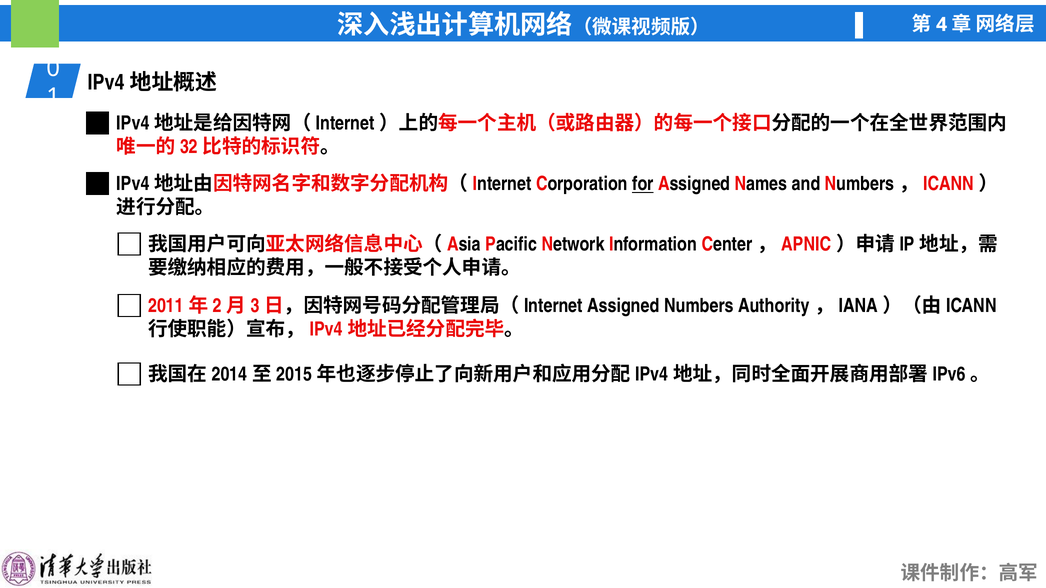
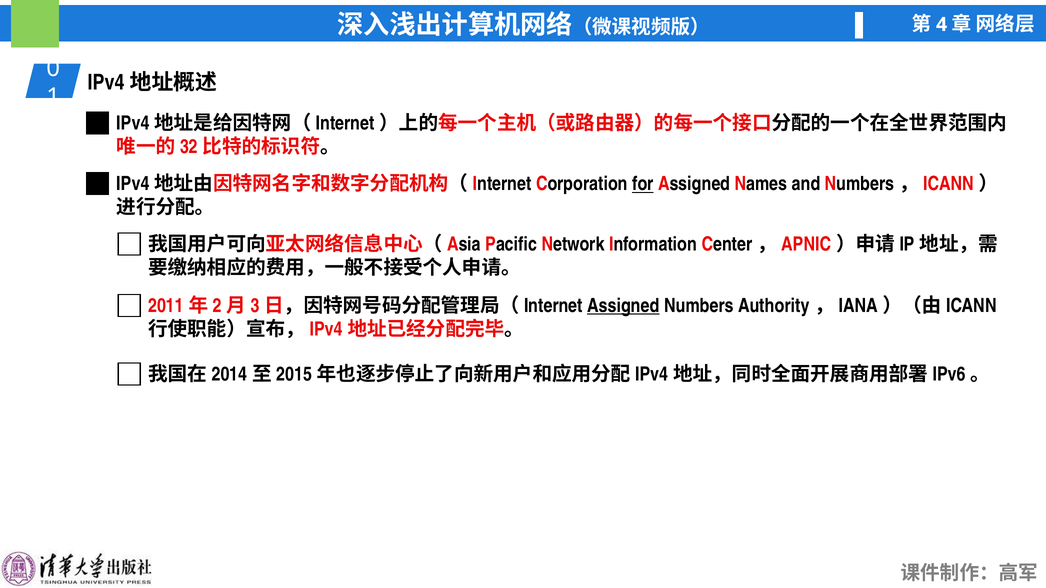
Assigned underline: none -> present (623, 306)
